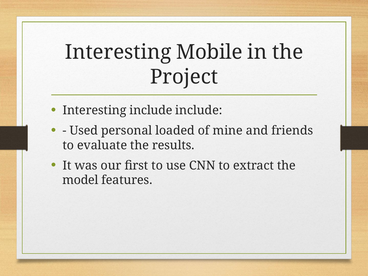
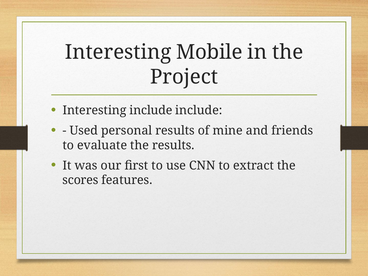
personal loaded: loaded -> results (175, 131)
model: model -> scores (80, 180)
